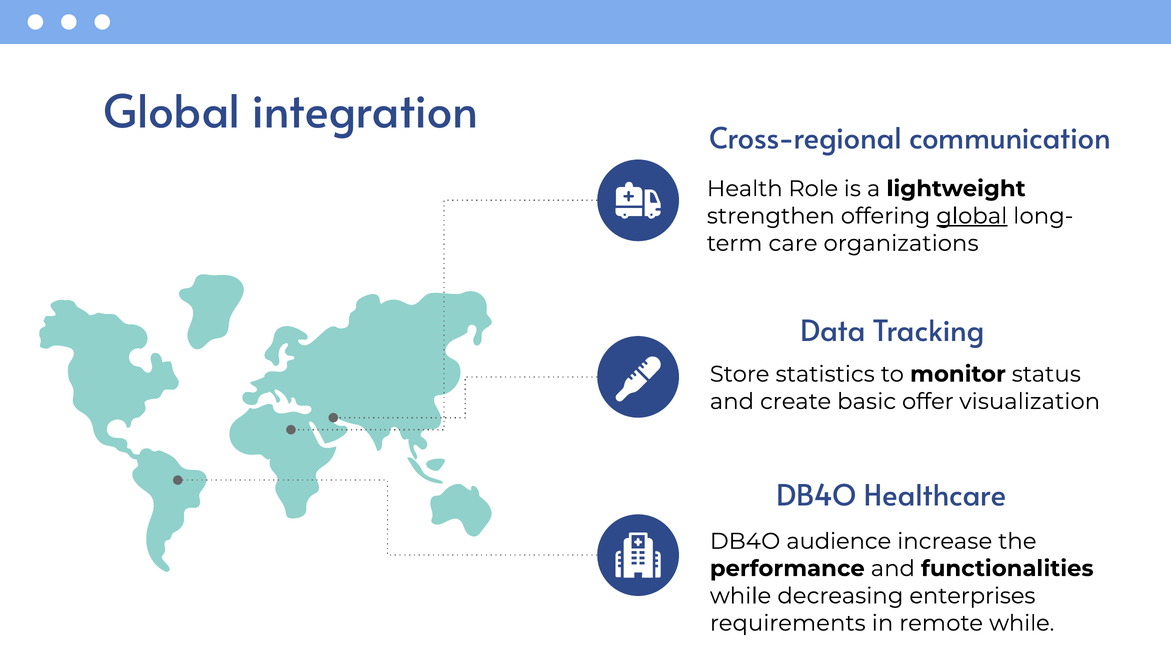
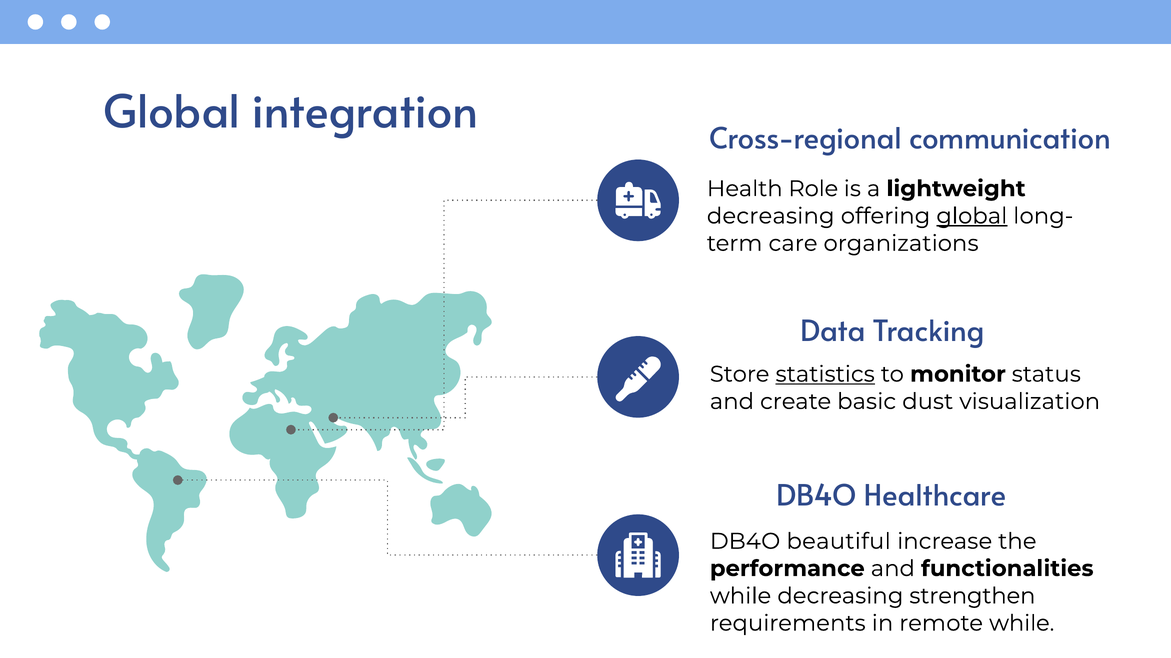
strengthen: strengthen -> decreasing (771, 216)
statistics underline: none -> present (825, 375)
offer: offer -> dust (928, 402)
audience: audience -> beautiful (839, 542)
enterprises: enterprises -> strengthen (972, 597)
